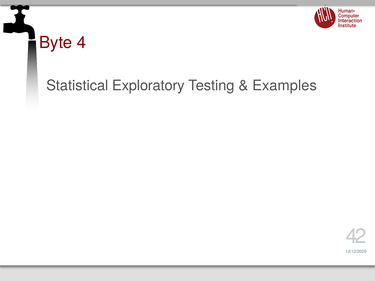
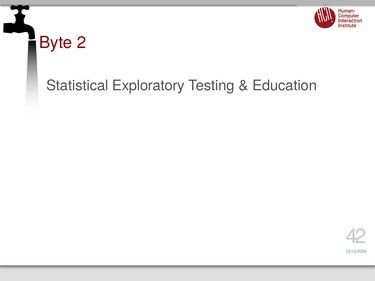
4: 4 -> 2 (81, 43)
Examples: Examples -> Education (285, 86)
